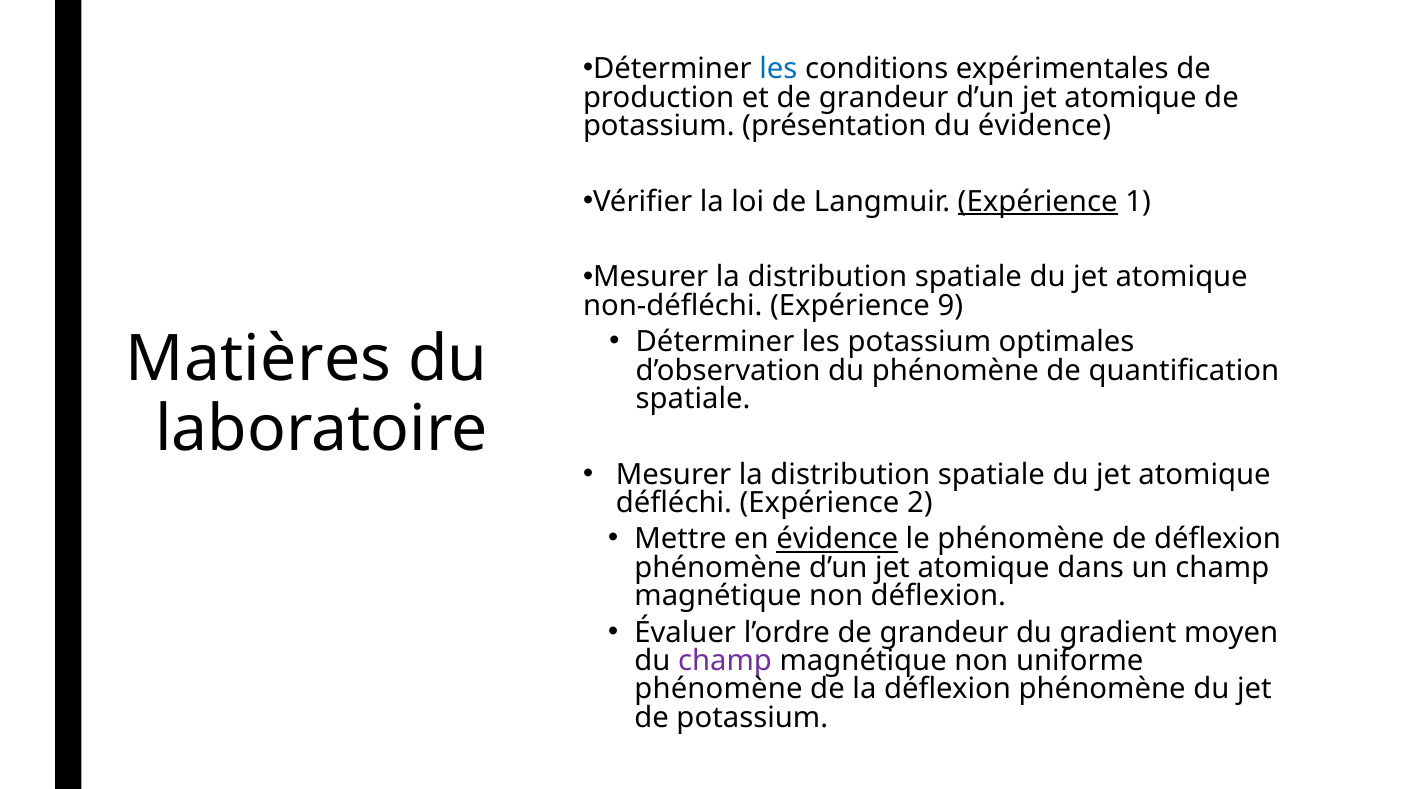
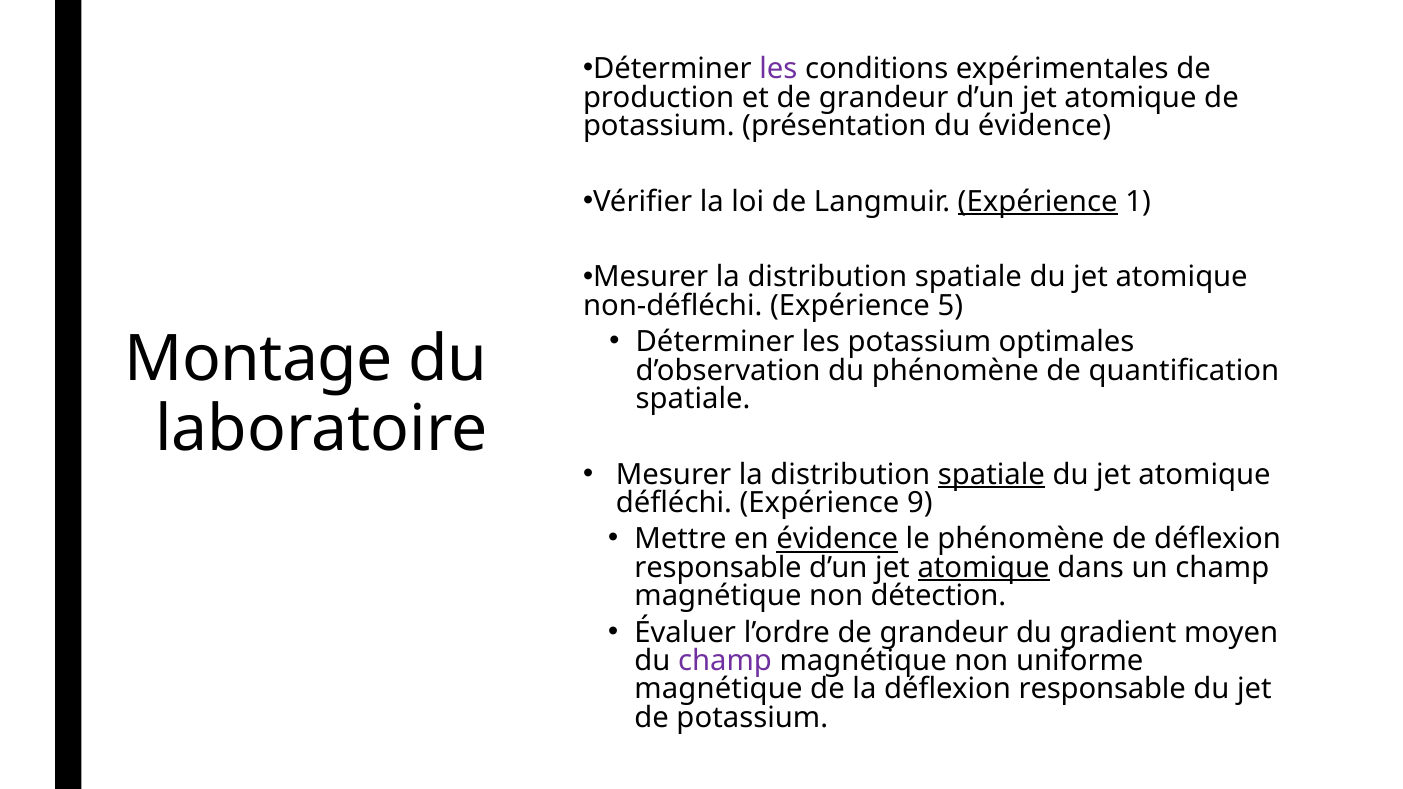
les colour: blue -> purple (778, 69)
9: 9 -> 5 (950, 306)
Matières: Matières -> Montage (259, 359)
spatiale underline: none -> present (991, 475)
2: 2 -> 9 (920, 503)
phénomène: phénomène -> responsable (718, 568)
atomique underline: none -> present (984, 568)
non déflexion: déflexion -> détection (938, 596)
phénomène: phénomène -> magnétique (718, 689)
la déflexion phénomène: phénomène -> responsable (1102, 689)
